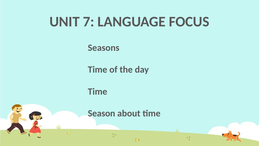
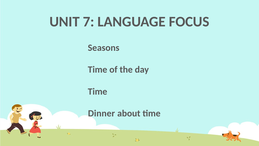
Season: Season -> Dinner (101, 113)
